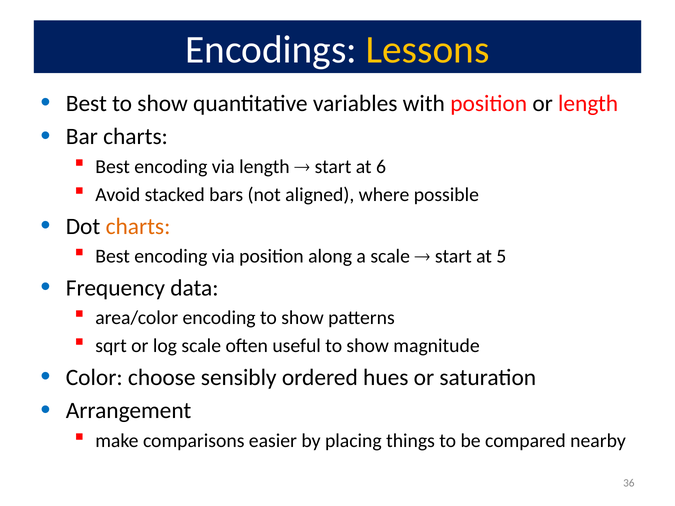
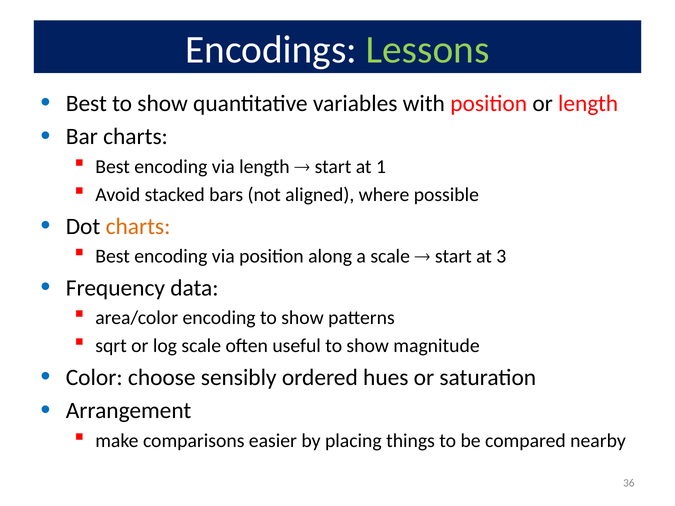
Lessons colour: yellow -> light green (428, 50)
6: 6 -> 1 (381, 167)
5: 5 -> 3 (501, 257)
